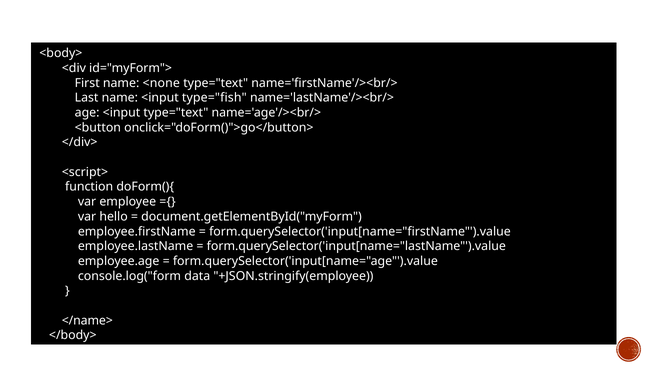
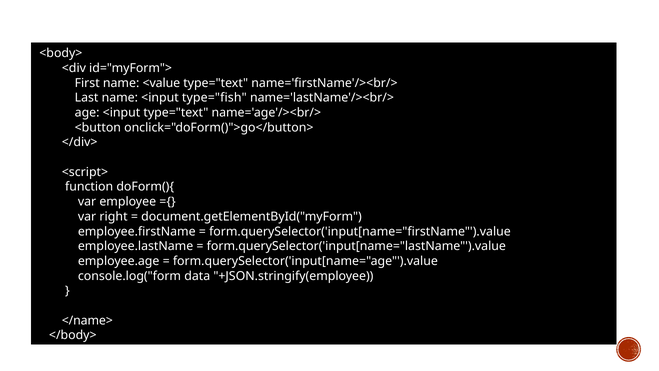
<none: <none -> <value (161, 83)
hello: hello -> right (114, 216)
